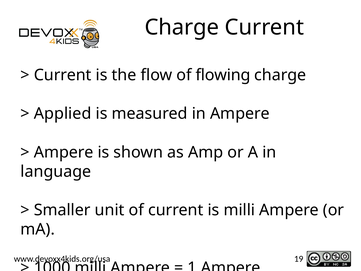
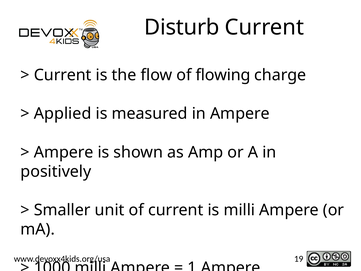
Charge: Charge -> Disturb (182, 27)
language: language -> positively (56, 171)
